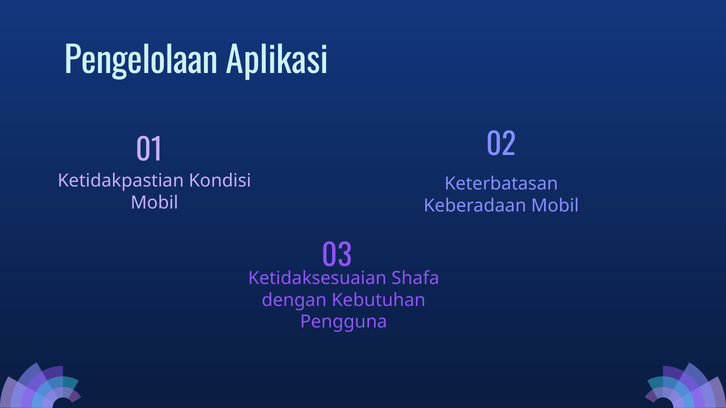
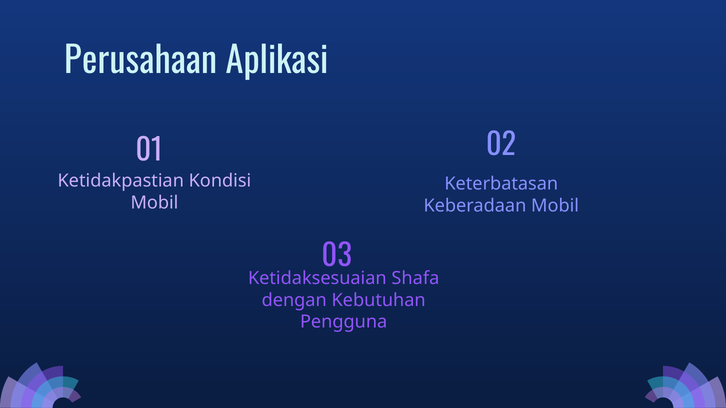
Pengelolaan: Pengelolaan -> Perusahaan (141, 61)
